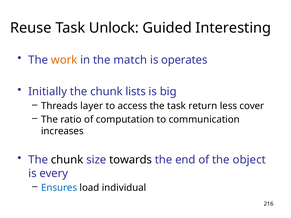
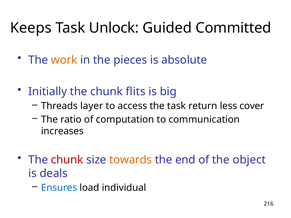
Reuse: Reuse -> Keeps (31, 28)
Interesting: Interesting -> Committed (233, 28)
match: match -> pieces (130, 60)
operates: operates -> absolute (184, 60)
lists: lists -> flits (136, 92)
chunk colour: black -> red (67, 160)
towards colour: black -> orange (131, 160)
every: every -> deals (54, 173)
